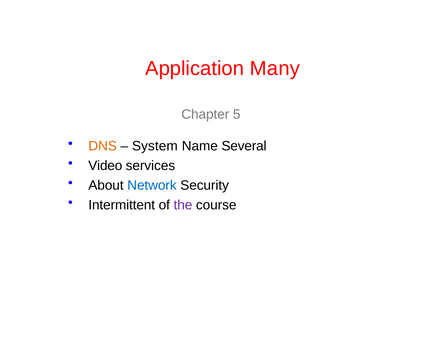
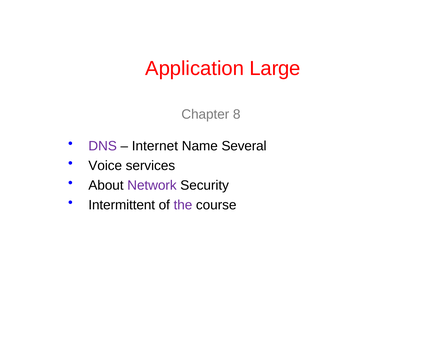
Many: Many -> Large (275, 68)
5: 5 -> 8 (237, 114)
DNS colour: orange -> purple (103, 146)
System: System -> Internet (155, 146)
Video: Video -> Voice (105, 166)
Network colour: blue -> purple (152, 185)
